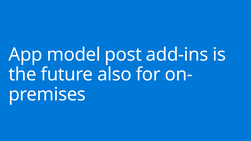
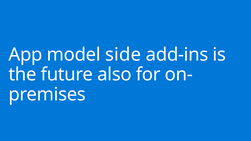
post: post -> side (123, 55)
